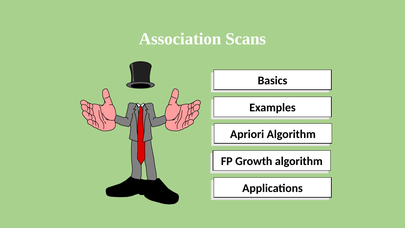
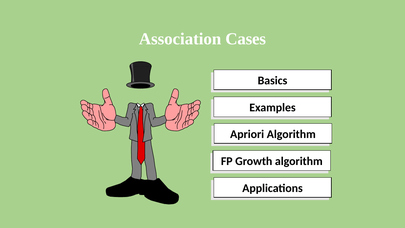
Scans: Scans -> Cases (246, 39)
